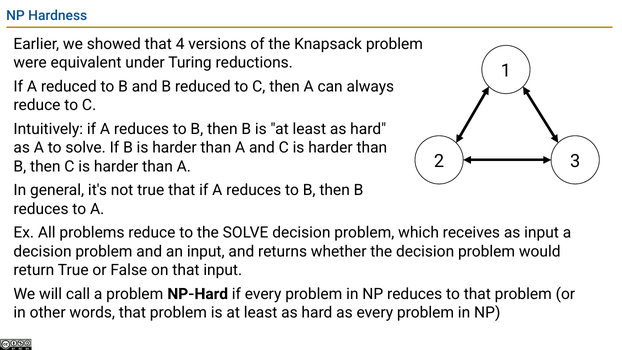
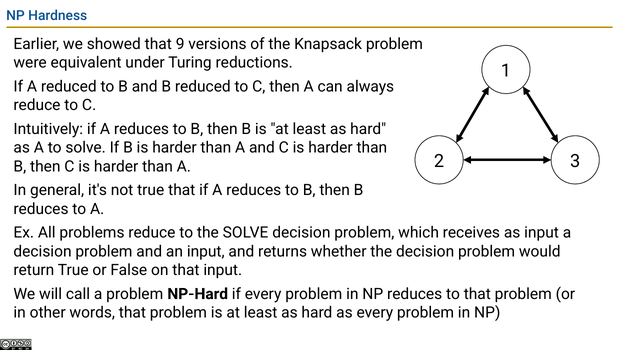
4: 4 -> 9 (180, 44)
